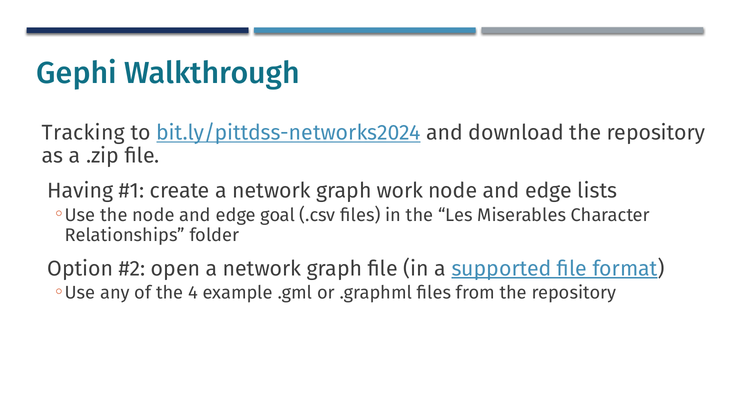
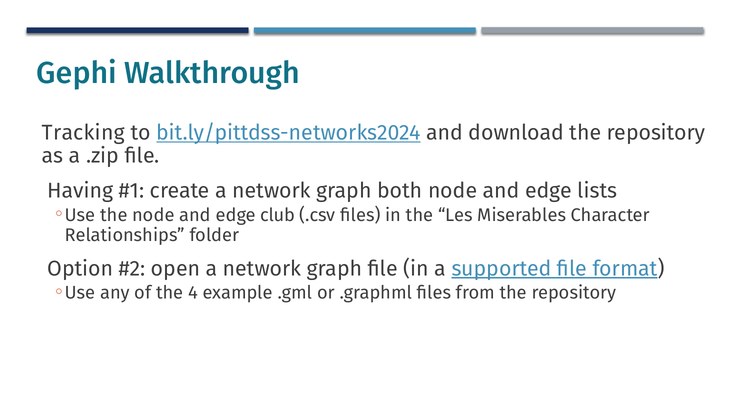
work: work -> both (400, 191)
goal: goal -> club (278, 215)
